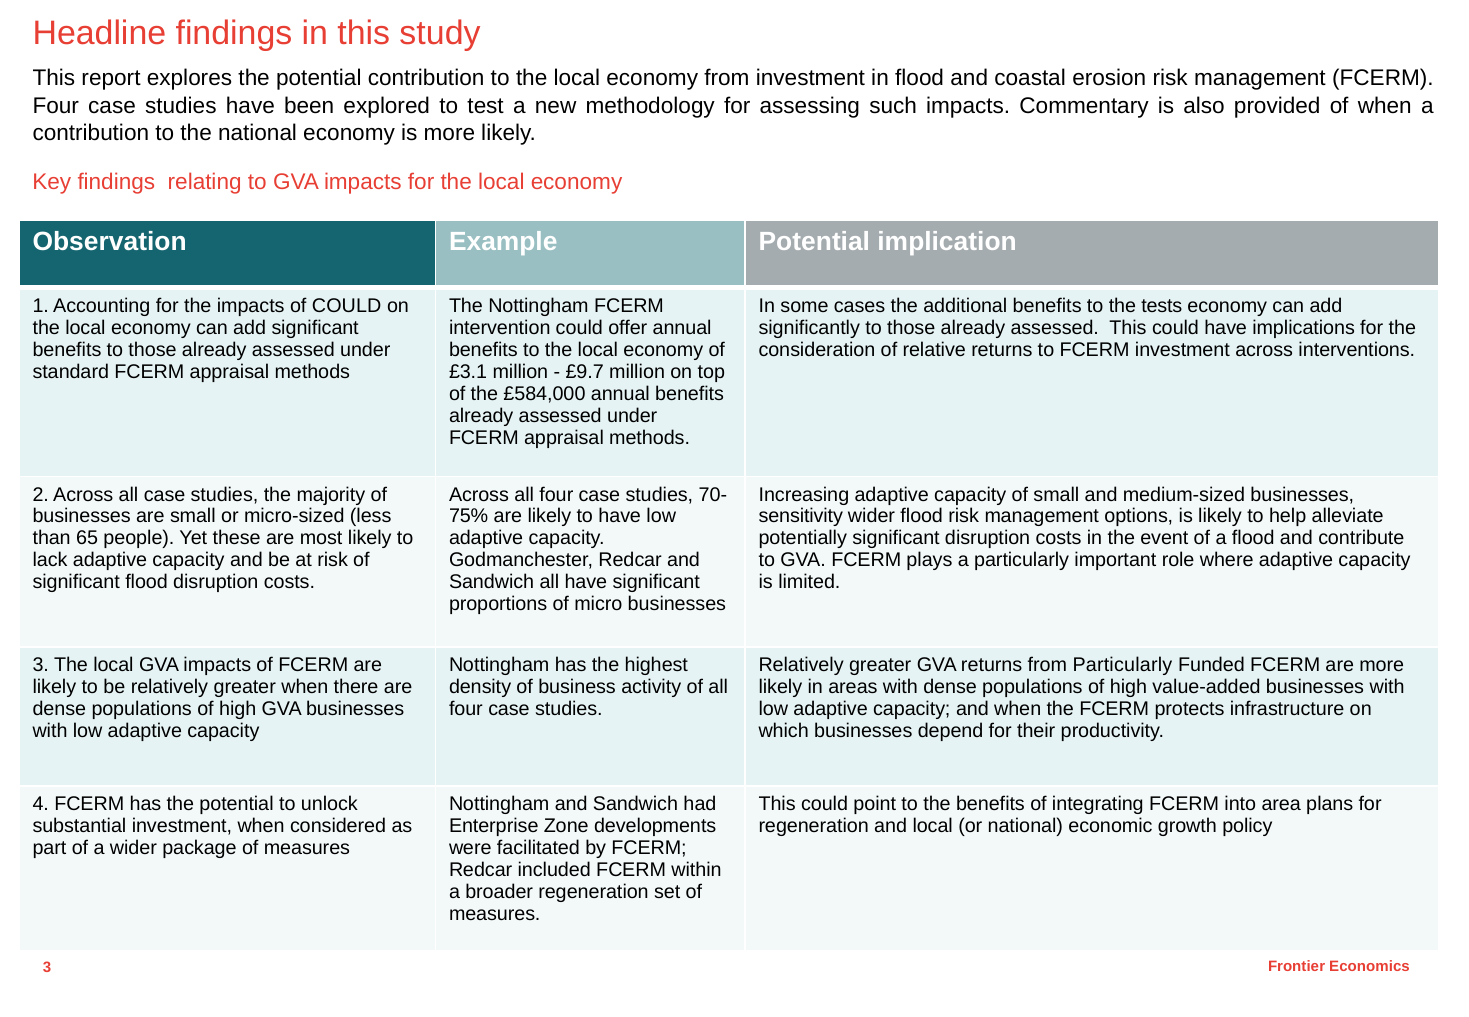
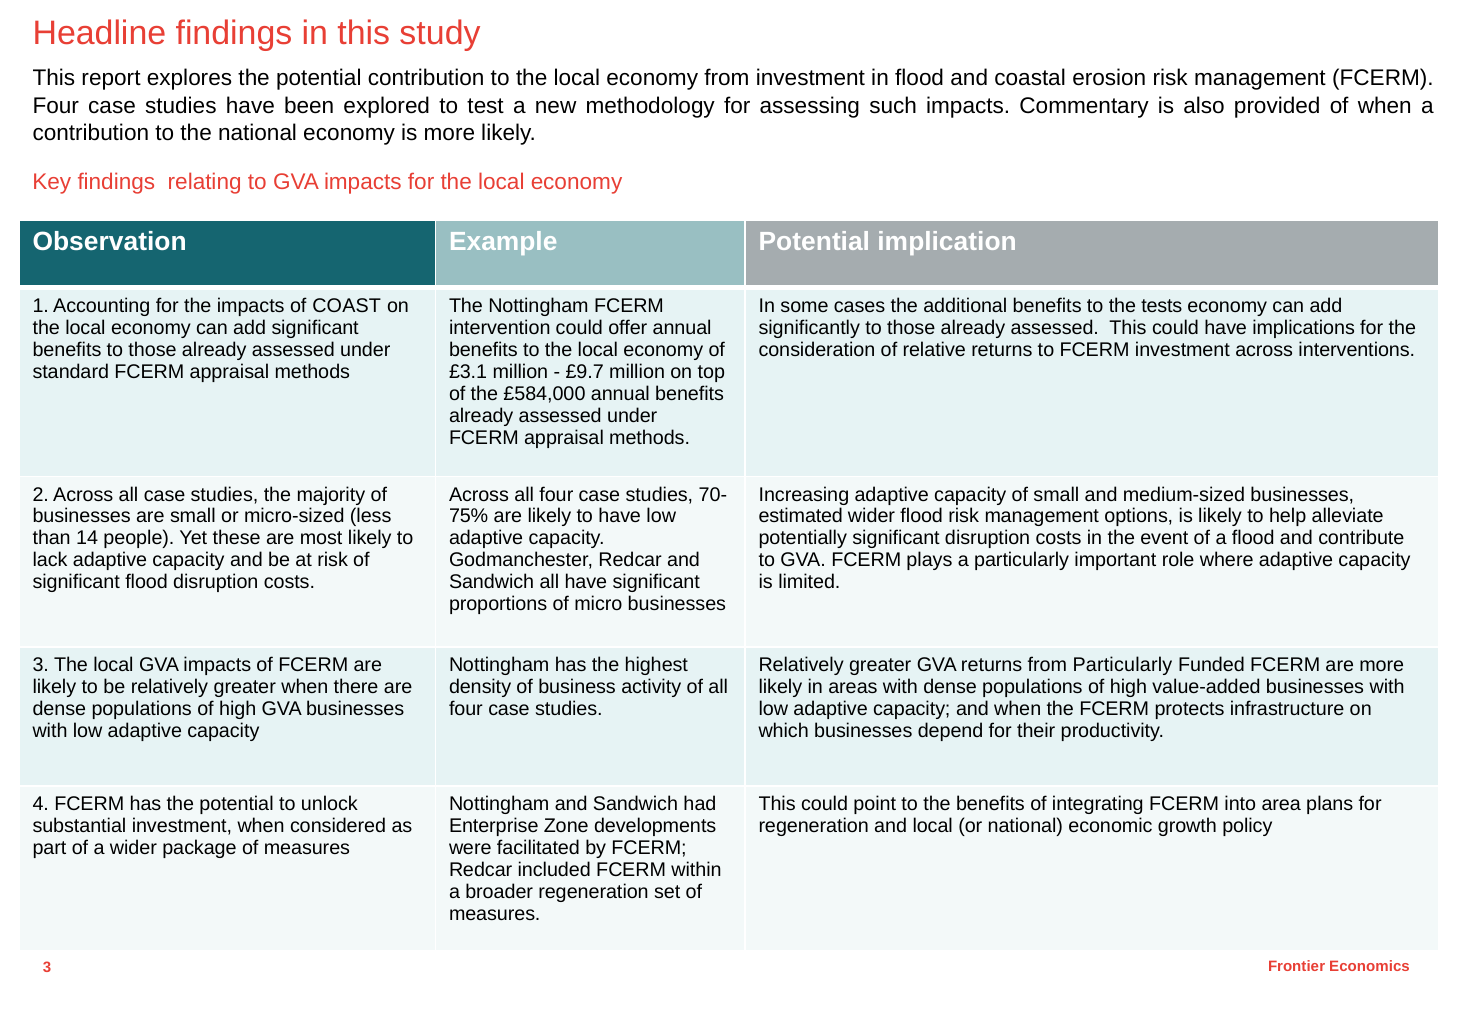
of COULD: COULD -> COAST (347, 306)
sensitivity: sensitivity -> estimated (801, 516)
65: 65 -> 14 (87, 538)
